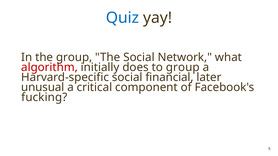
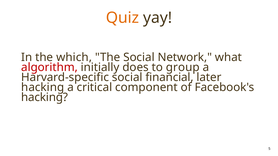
Quiz colour: blue -> orange (122, 18)
the group: group -> which (74, 57)
unusual: unusual -> hacking (43, 87)
fucking: fucking -> hacking (44, 97)
